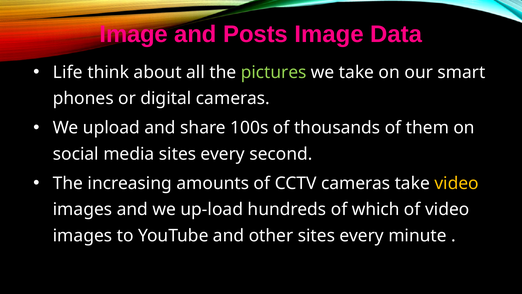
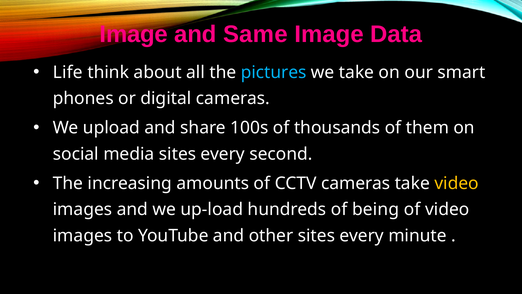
Posts: Posts -> Same (255, 34)
pictures colour: light green -> light blue (274, 72)
which: which -> being (376, 209)
